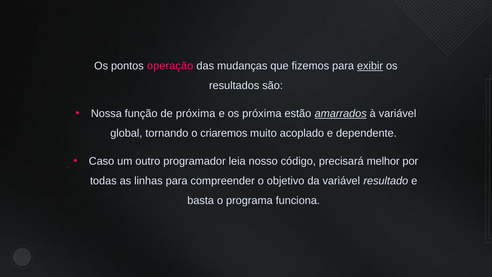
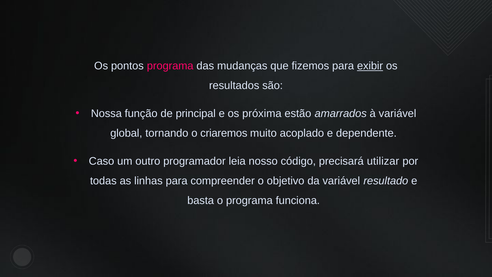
pontos operação: operação -> programa (170, 66)
de próxima: próxima -> principal (196, 113)
amarrados underline: present -> none (341, 113)
melhor: melhor -> utilizar (383, 161)
